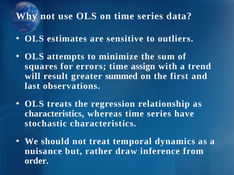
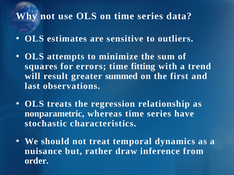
assign: assign -> fitting (143, 66)
characteristics: characteristics -> nonparametric (55, 114)
